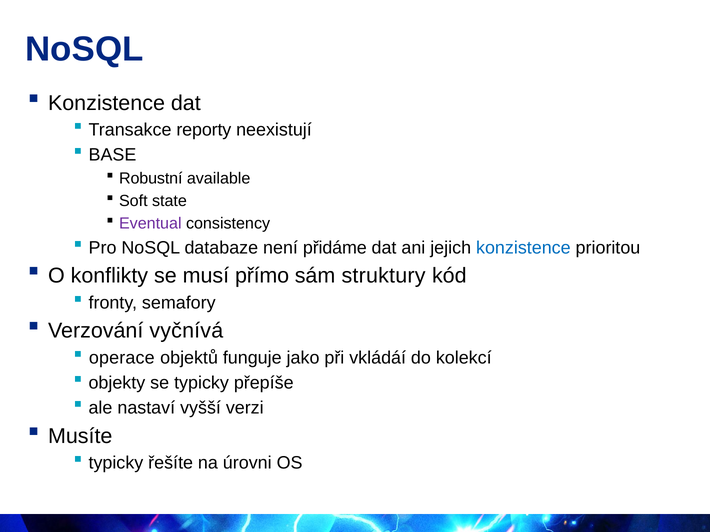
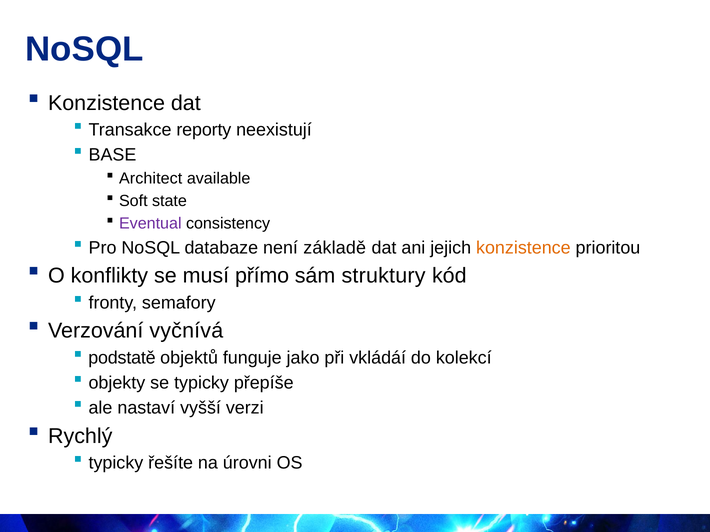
Robustní: Robustní -> Architect (151, 179)
přidáme: přidáme -> základě (335, 248)
konzistence colour: blue -> orange (523, 248)
operace: operace -> podstatě (122, 358)
Musíte: Musíte -> Rychlý (80, 436)
